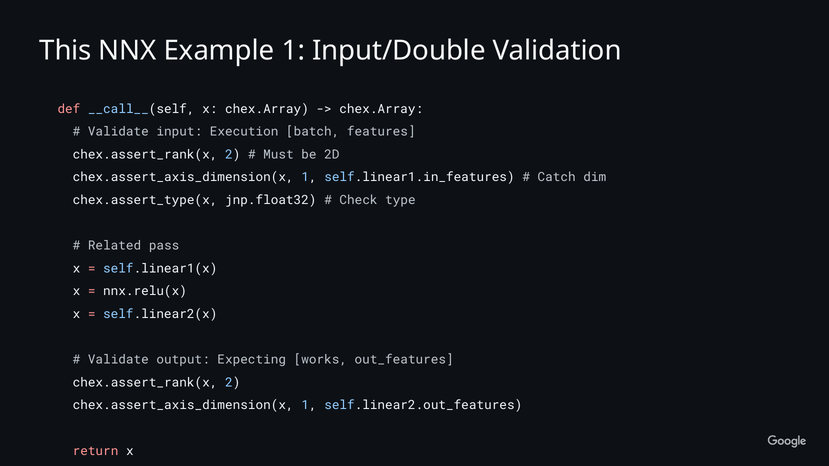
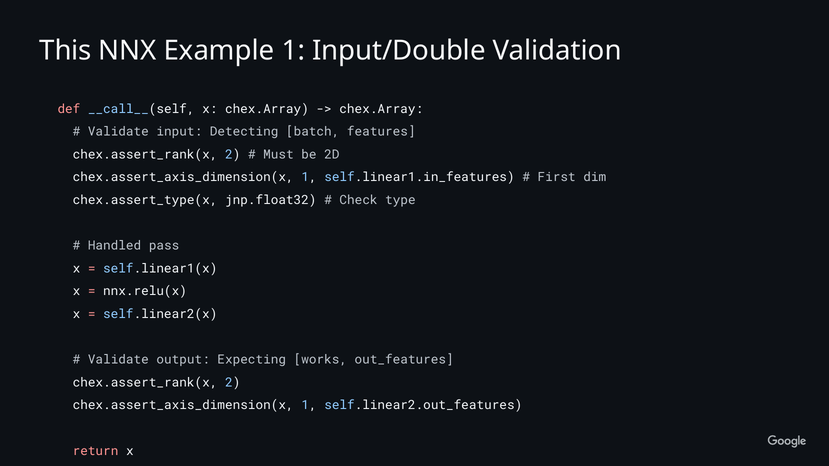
Execution: Execution -> Detecting (244, 132)
Catch: Catch -> First (557, 177)
Related: Related -> Handled (115, 246)
